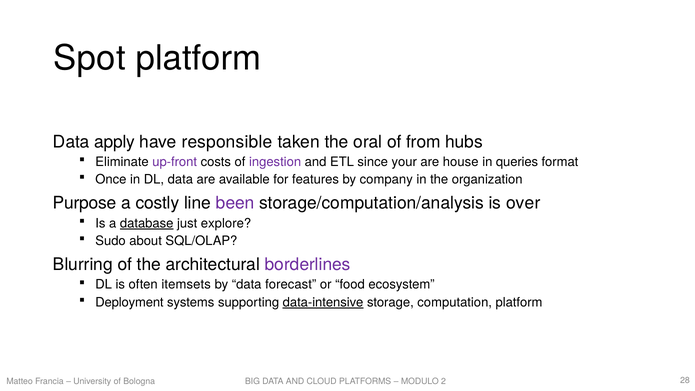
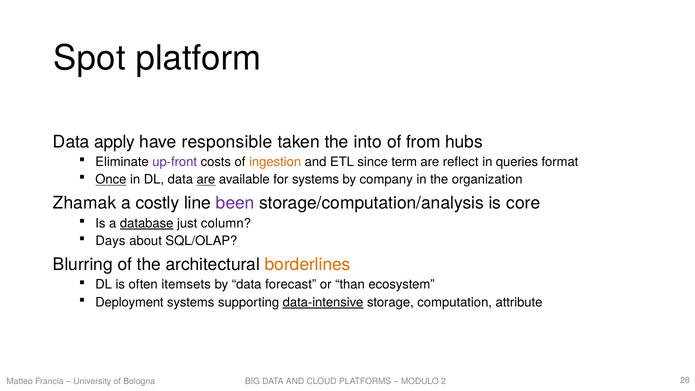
oral: oral -> into (368, 142)
ingestion colour: purple -> orange (275, 162)
your: your -> term (404, 162)
house: house -> reflect (461, 162)
Once underline: none -> present (111, 180)
are underline: none -> present (206, 180)
for features: features -> systems (316, 180)
Purpose: Purpose -> Zhamak (85, 203)
over: over -> core (523, 203)
explore: explore -> column (226, 223)
Sudo: Sudo -> Days (110, 241)
borderlines colour: purple -> orange (308, 265)
food: food -> than (350, 285)
computation platform: platform -> attribute (519, 302)
